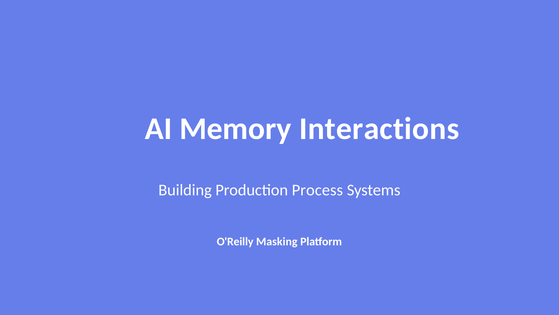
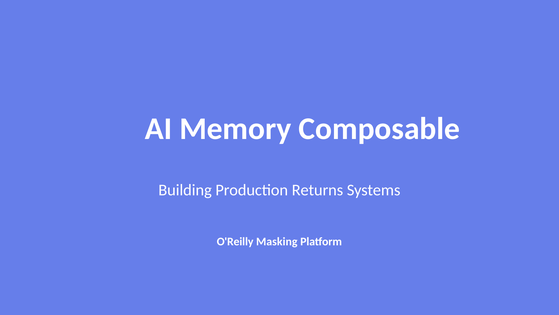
Interactions: Interactions -> Composable (379, 129)
Process: Process -> Returns (317, 190)
